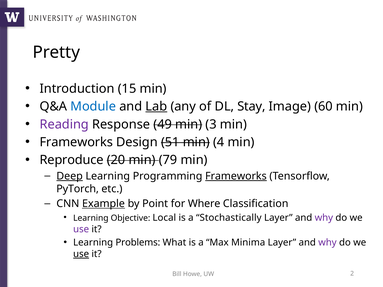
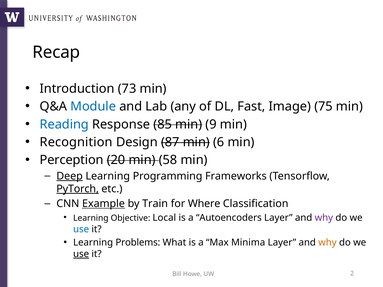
Pretty: Pretty -> Recap (56, 52)
15: 15 -> 73 (127, 89)
Lab underline: present -> none (156, 107)
Stay: Stay -> Fast (251, 107)
60: 60 -> 75 (323, 107)
Reading colour: purple -> blue (64, 124)
49: 49 -> 85 (163, 124)
3: 3 -> 9 (211, 124)
Frameworks: Frameworks -> Recognition (76, 142)
51: 51 -> 87 (170, 142)
4: 4 -> 6 (219, 142)
Reproduce: Reproduce -> Perception (72, 160)
79: 79 -> 58 (168, 160)
Frameworks underline: present -> none (236, 176)
PyTorch underline: none -> present (78, 189)
Point: Point -> Train (155, 204)
Stochastically: Stochastically -> Autoencoders (229, 218)
use colour: purple -> blue (81, 229)
why colour: purple -> orange (327, 243)
